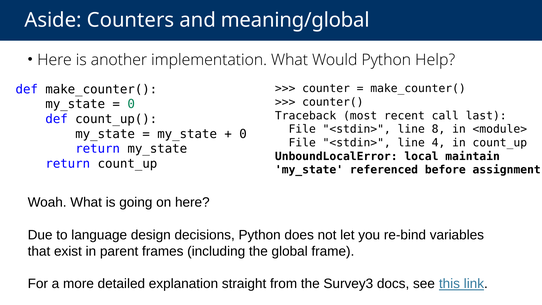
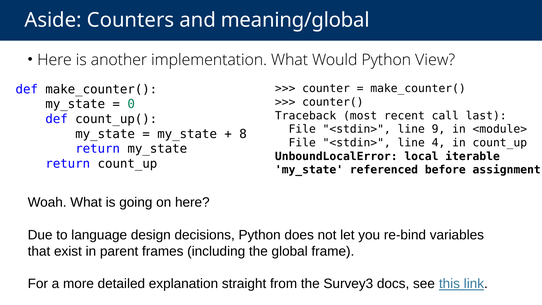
Help: Help -> View (435, 60)
8: 8 -> 9 (438, 129)
0: 0 -> 8 (243, 134)
maintain: maintain -> iterable (473, 156)
